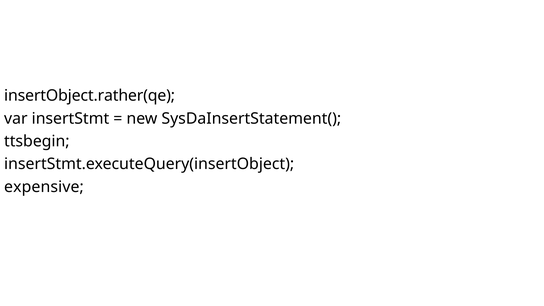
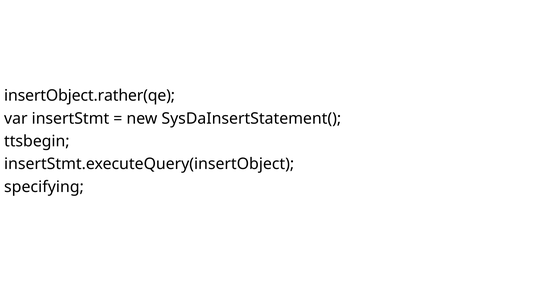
expensive: expensive -> specifying (44, 187)
